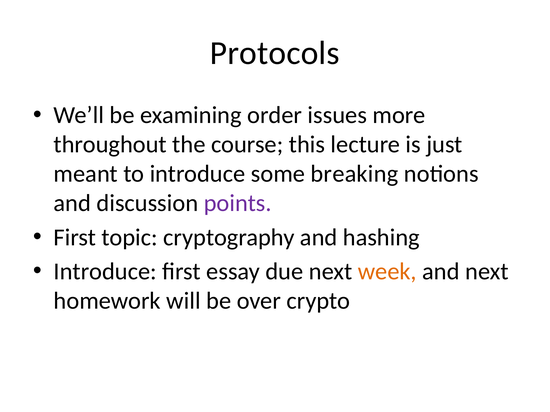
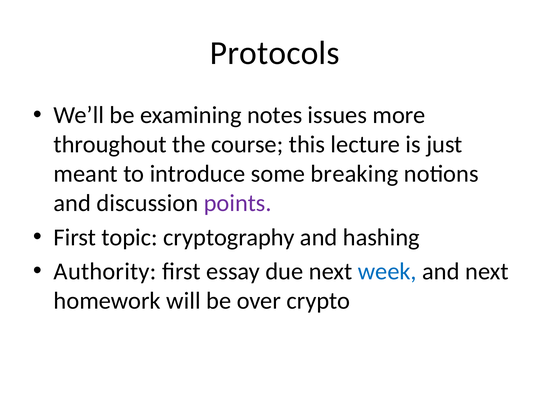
order: order -> notes (275, 115)
Introduce: Introduce -> Authority (105, 272)
week colour: orange -> blue (387, 272)
